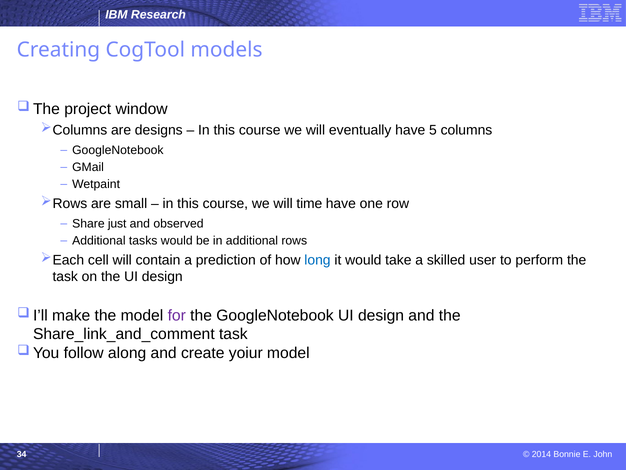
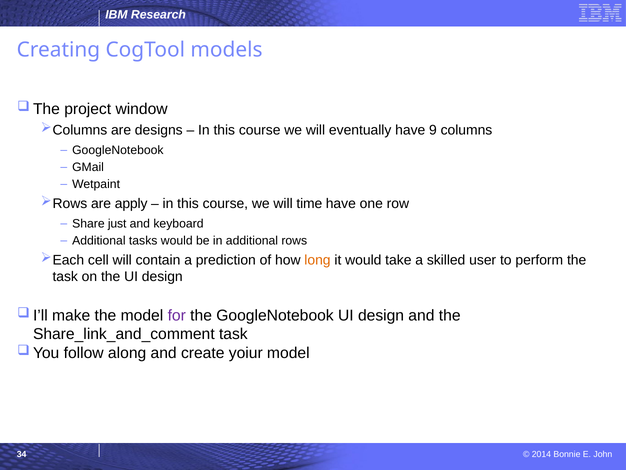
5: 5 -> 9 (433, 130)
small: small -> apply (131, 203)
observed: observed -> keyboard (178, 223)
long colour: blue -> orange (317, 260)
